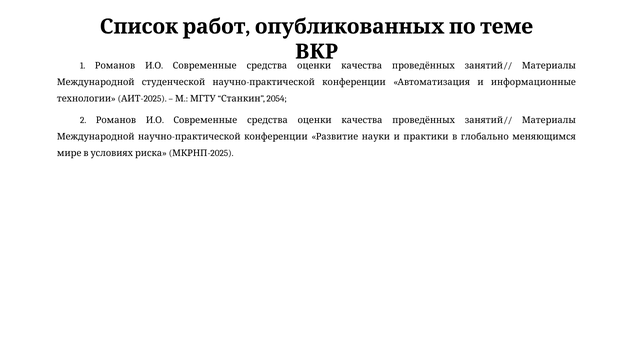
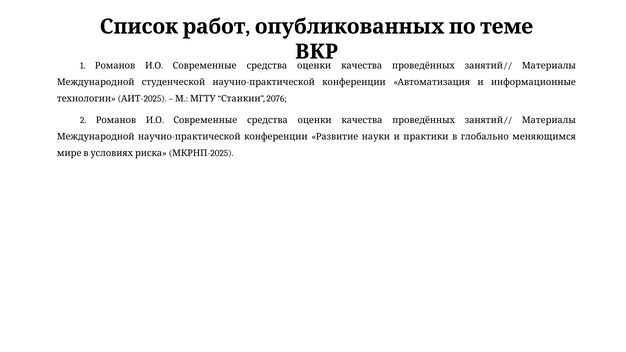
2054: 2054 -> 2076 (277, 99)
